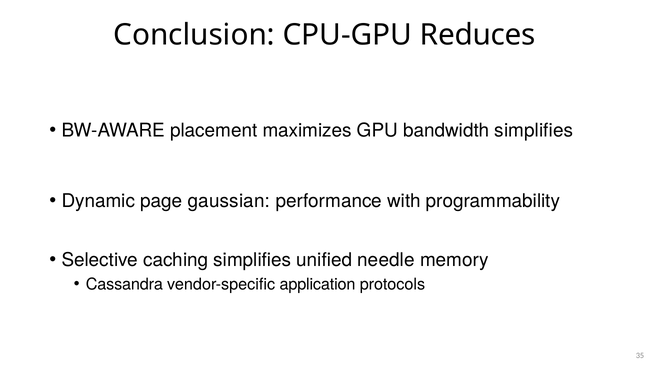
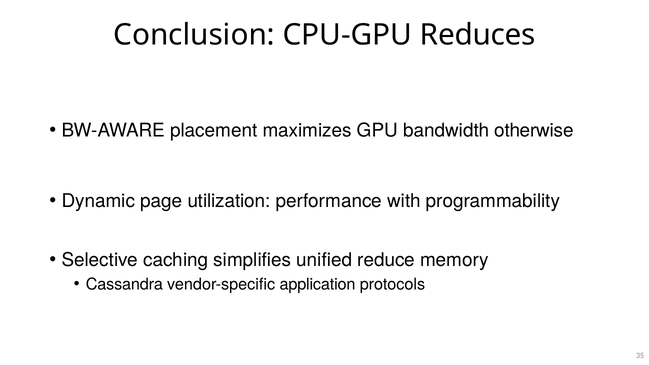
bandwidth simplifies: simplifies -> otherwise (534, 131)
gaussian: gaussian -> utilization (229, 201)
needle: needle -> reduce (386, 260)
